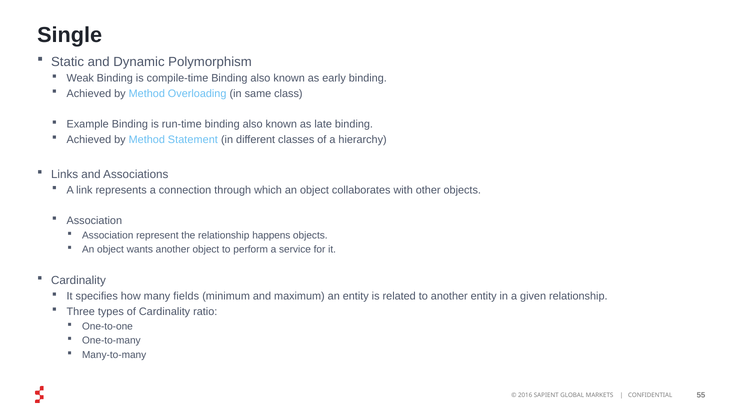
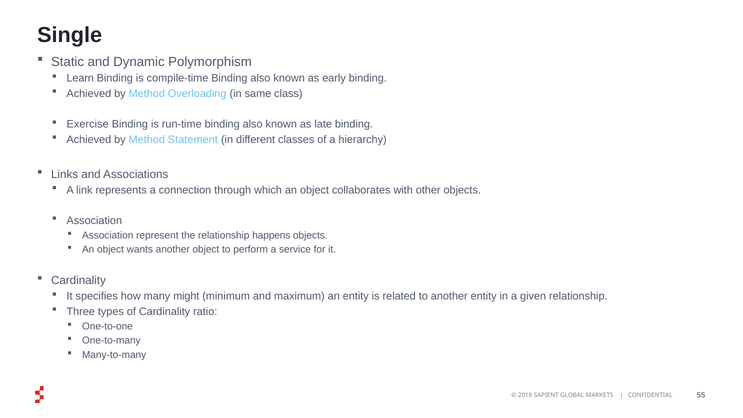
Weak: Weak -> Learn (80, 78)
Example: Example -> Exercise (88, 124)
fields: fields -> might (186, 296)
